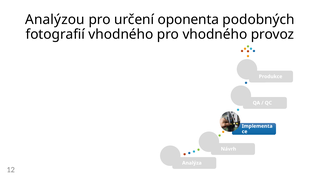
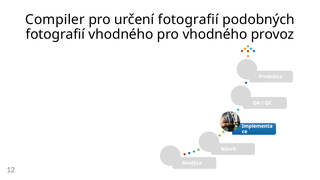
Analýzou: Analýzou -> Compiler (55, 20)
určení oponenta: oponenta -> fotograﬁí (188, 20)
